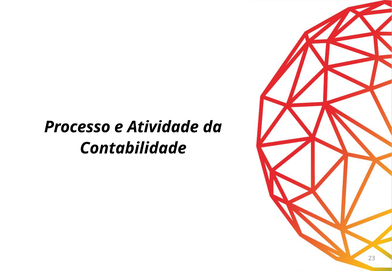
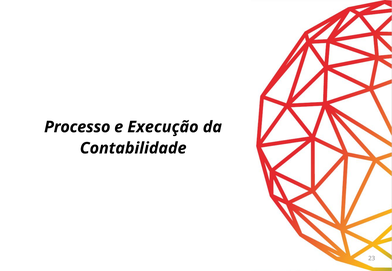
Atividade: Atividade -> Execução (163, 127)
